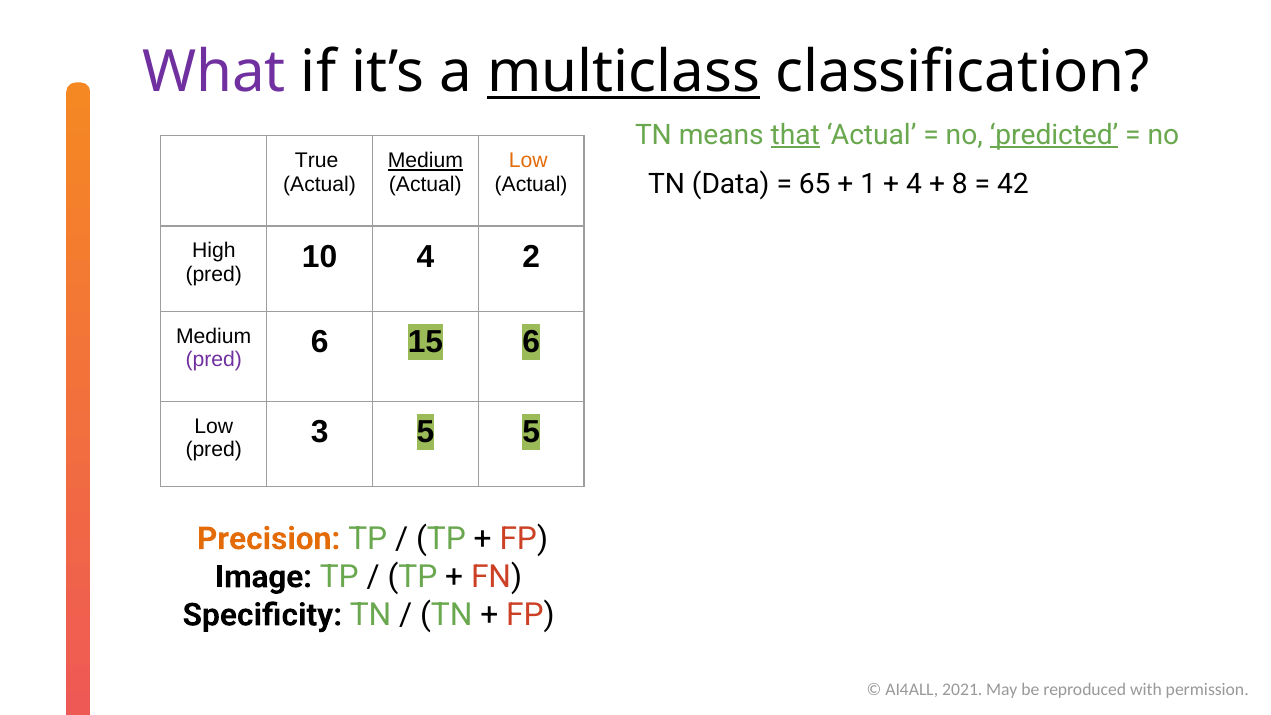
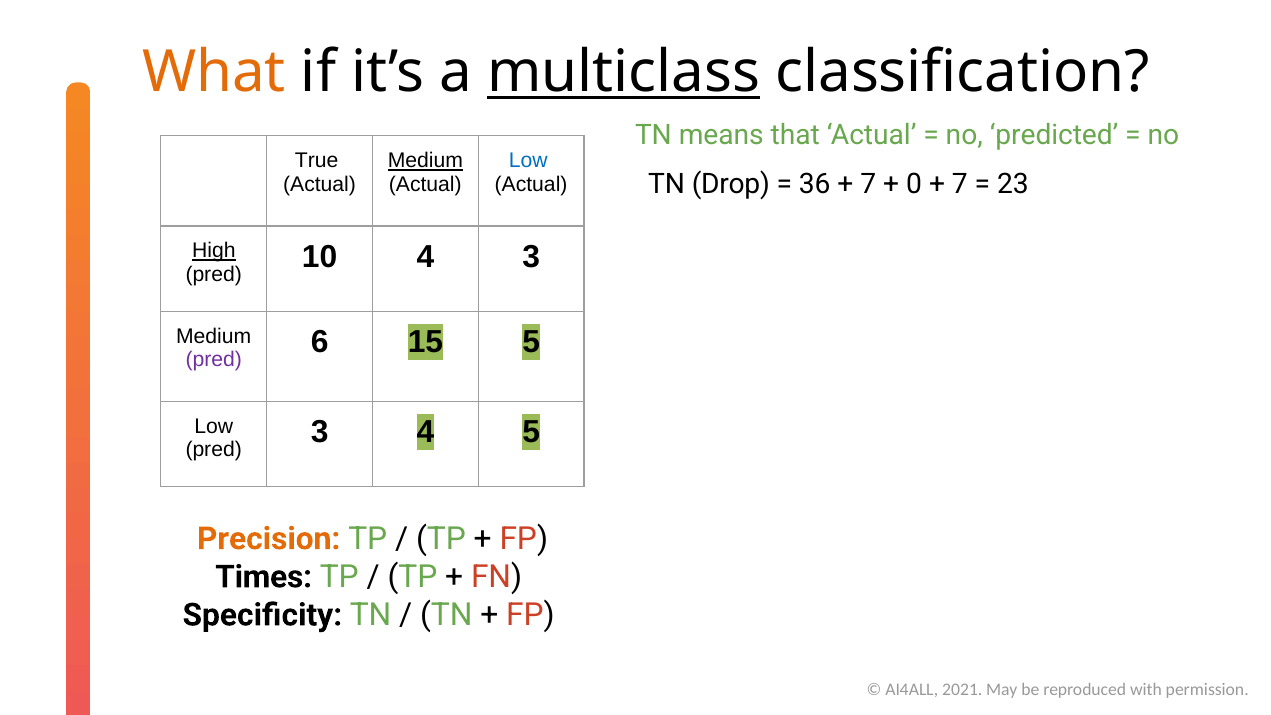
What colour: purple -> orange (214, 73)
that underline: present -> none (795, 135)
predicted underline: present -> none (1054, 135)
Low colour: orange -> blue (528, 161)
Data: Data -> Drop (731, 185)
65: 65 -> 36 (815, 185)
1: 1 -> 7 (868, 185)
4: 4 -> 0 (914, 185)
8: 8 -> 7 (960, 185)
42: 42 -> 23 (1013, 185)
High underline: none -> present (214, 251)
4 2: 2 -> 3 (531, 257)
15 6: 6 -> 5 (531, 342)
3 5: 5 -> 4 (425, 432)
Image: Image -> Times (264, 577)
